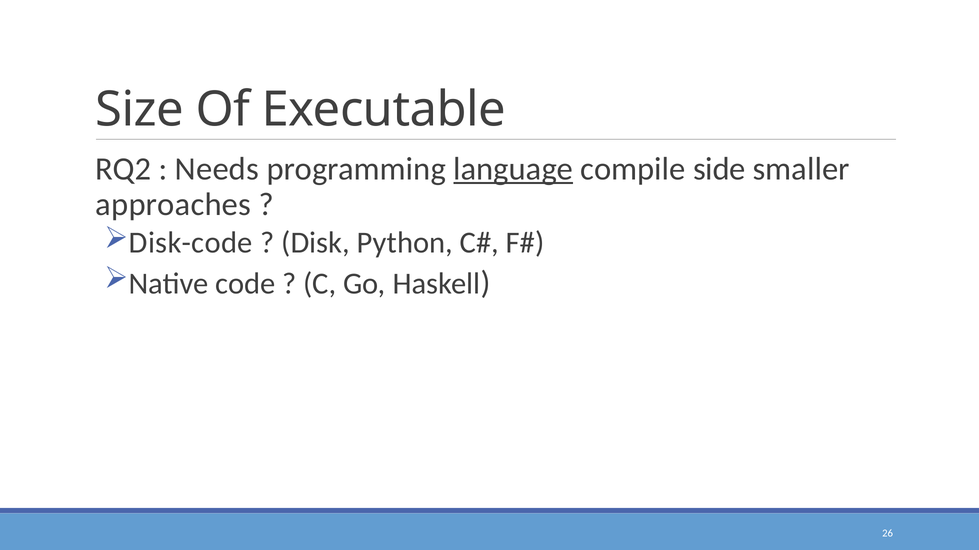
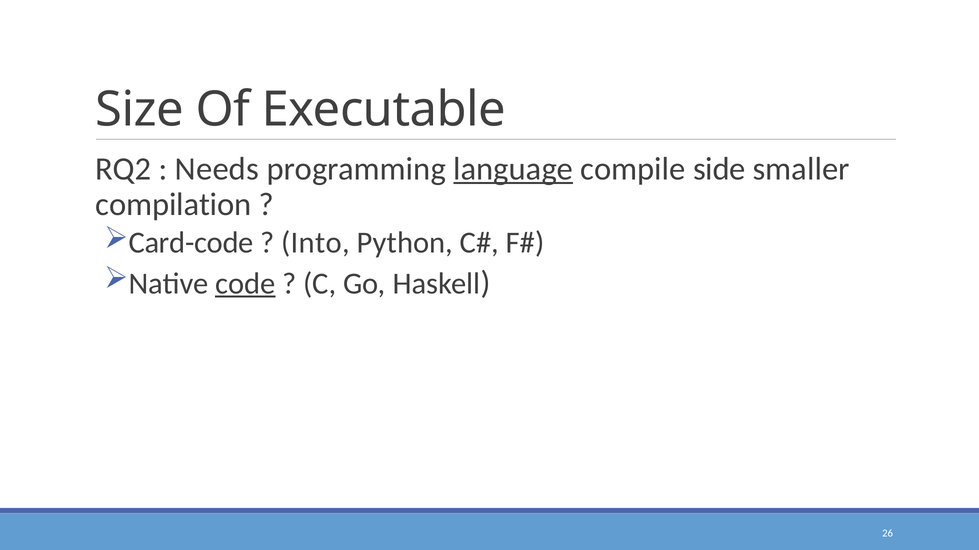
approaches: approaches -> compilation (173, 205)
Disk-code: Disk-code -> Card-code (191, 243)
Disk: Disk -> Into (316, 243)
code underline: none -> present (245, 284)
